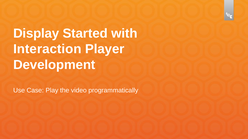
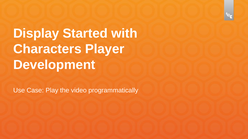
Interaction: Interaction -> Characters (47, 49)
